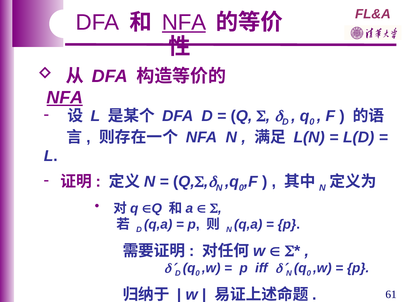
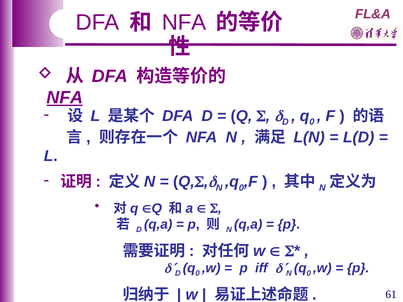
NFA underline: present -> none (184, 23)
